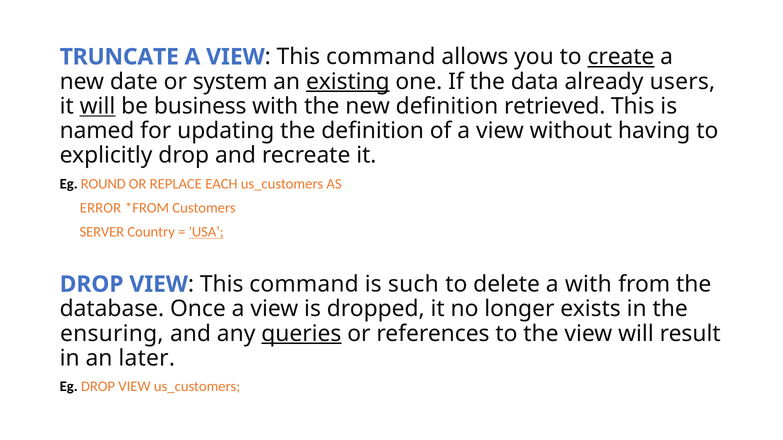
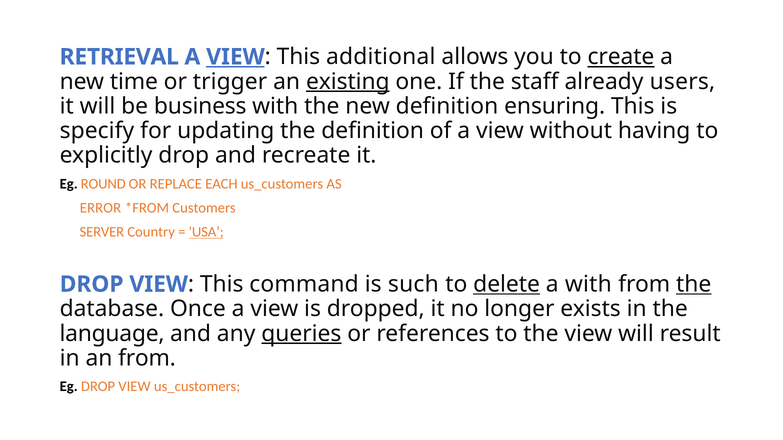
TRUNCATE: TRUNCATE -> RETRIEVAL (119, 57)
VIEW underline: none -> present (235, 57)
command: command -> additional (381, 57)
date: date -> time (134, 82)
system: system -> trigger (230, 82)
data: data -> staff (535, 82)
will underline: present -> none (97, 106)
retrieved: retrieved -> ensuring (555, 106)
named: named -> specify (97, 131)
delete underline: none -> present (507, 285)
the underline: none -> present (694, 285)
ensuring: ensuring -> language (112, 334)
an later: later -> from (147, 359)
